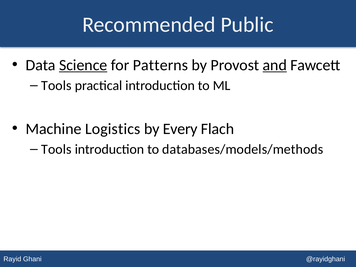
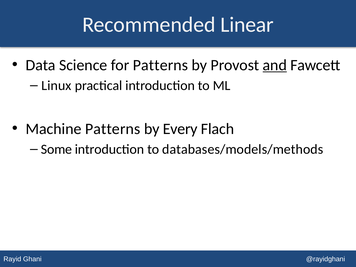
Public: Public -> Linear (247, 25)
Science underline: present -> none (83, 65)
Tools: Tools -> Linux (56, 86)
Machine Logistics: Logistics -> Patterns (113, 129)
Tools: Tools -> Some (57, 149)
